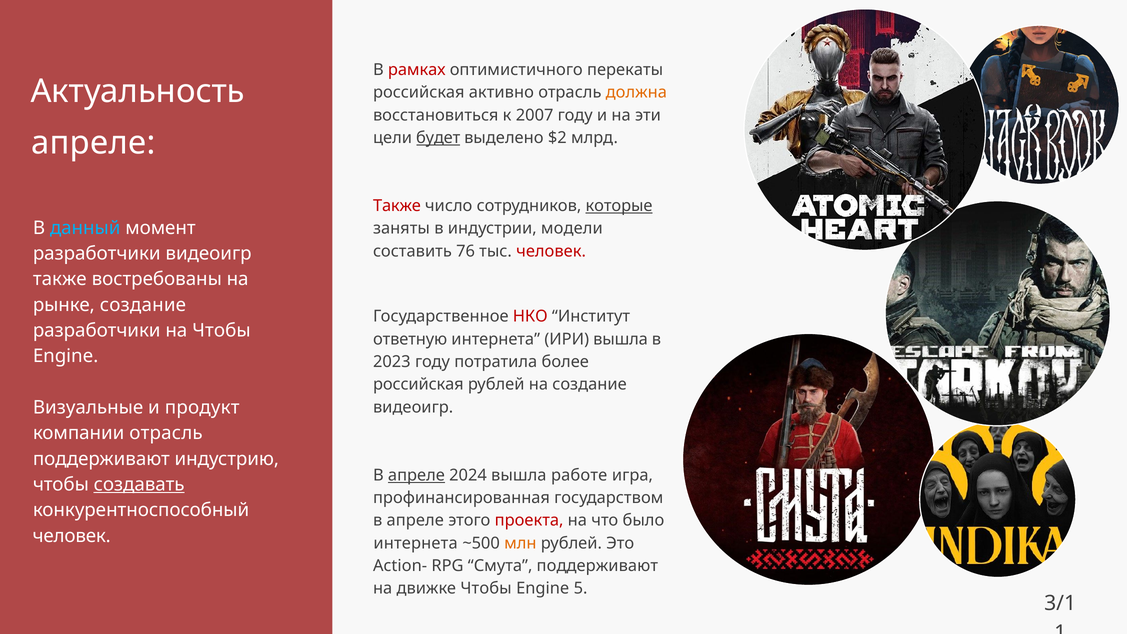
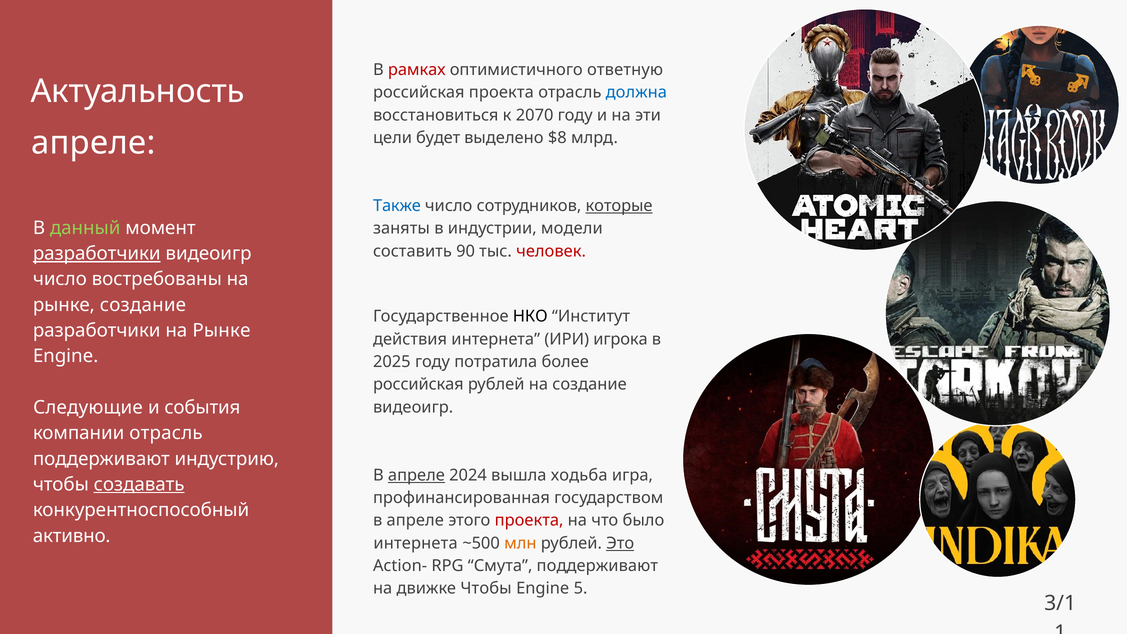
перекаты: перекаты -> ответную (625, 70)
российская активно: активно -> проекта (501, 92)
должна colour: orange -> blue (636, 92)
2007: 2007 -> 2070 (535, 115)
будет underline: present -> none (438, 138)
$2: $2 -> $8 (557, 138)
Также colour: red -> blue (397, 206)
данный colour: light blue -> light green (85, 228)
76: 76 -> 90 (466, 251)
разработчики underline: none -> present (97, 254)
также: также -> число (60, 279)
НКО colour: red -> black (530, 317)
разработчики на Чтобы: Чтобы -> Рынке (221, 331)
ответную: ответную -> действия (410, 339)
ИРИ вышла: вышла -> игрока (621, 339)
2023: 2023 -> 2025 (392, 362)
Визуальные: Визуальные -> Следующие (88, 408)
продукт: продукт -> события (202, 408)
работе: работе -> ходьба (579, 475)
человек: человек -> активно (72, 536)
Это underline: none -> present (620, 543)
